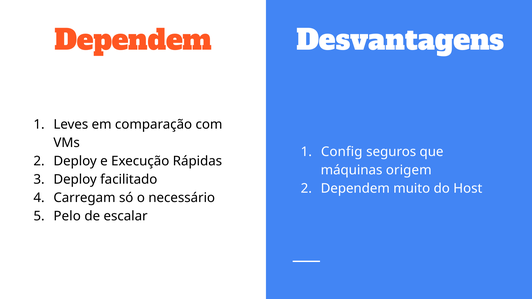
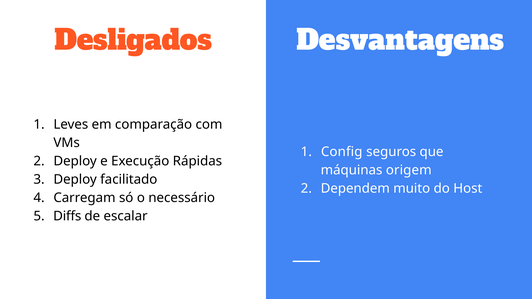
Dependem: Dependem -> Desligados (133, 41)
Pelo: Pelo -> Diffs (67, 216)
